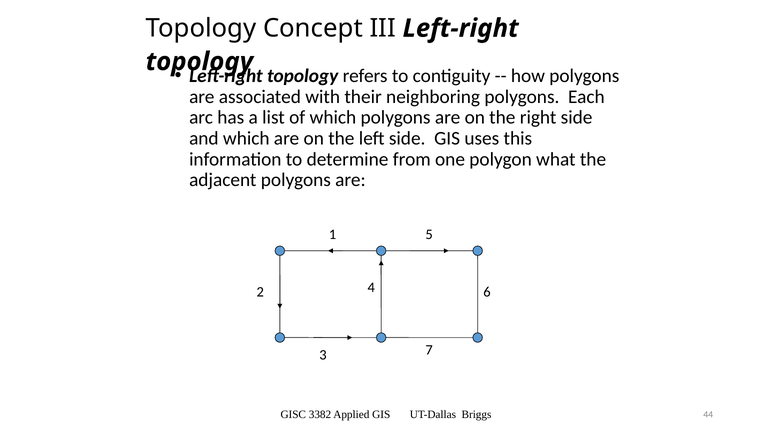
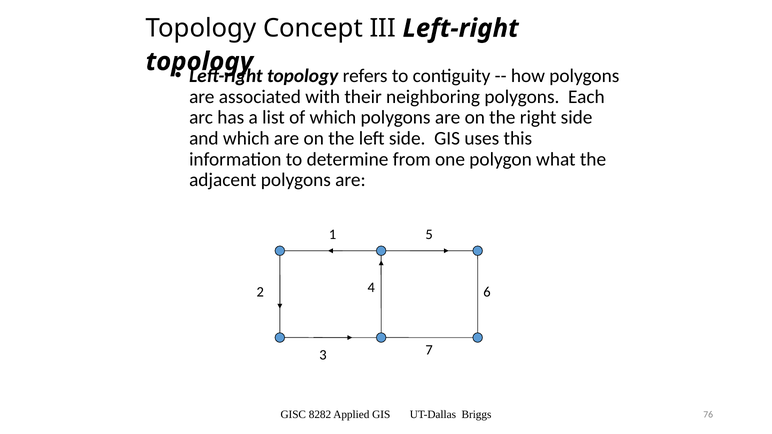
3382: 3382 -> 8282 (320, 415)
44: 44 -> 76 (708, 415)
